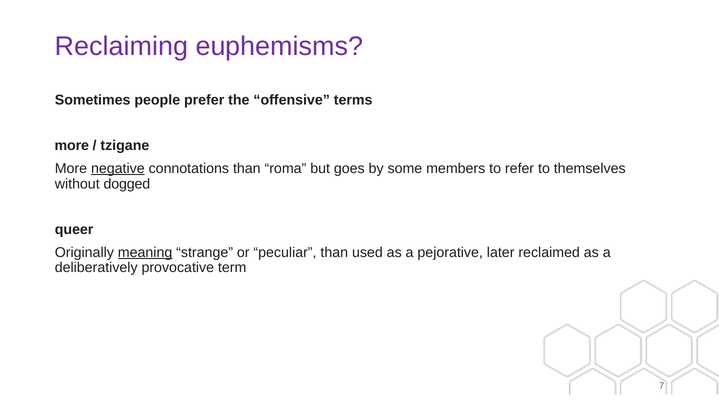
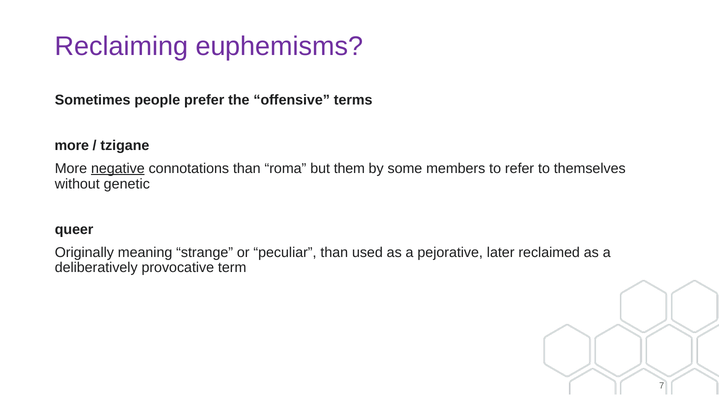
goes: goes -> them (349, 169)
dogged: dogged -> genetic (127, 184)
meaning underline: present -> none (145, 253)
